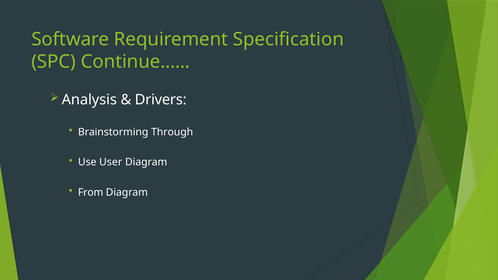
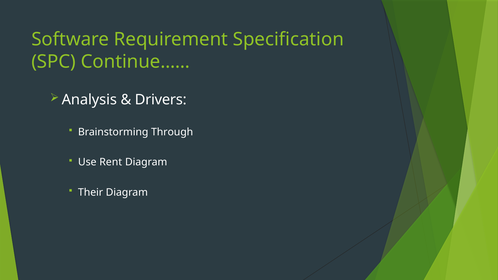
User: User -> Rent (111, 162)
From: From -> Their (91, 192)
